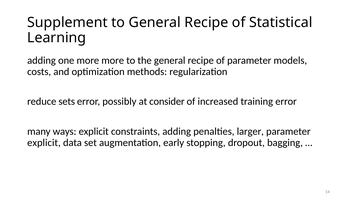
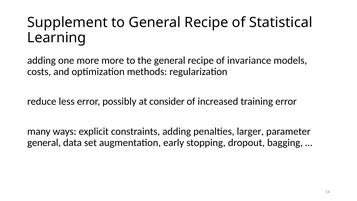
of parameter: parameter -> invariance (249, 60)
sets: sets -> less (67, 101)
explicit: explicit -> general (44, 143)
